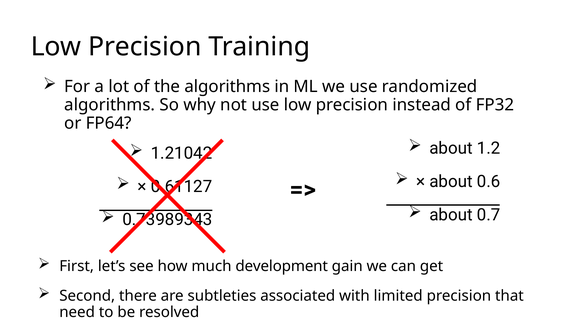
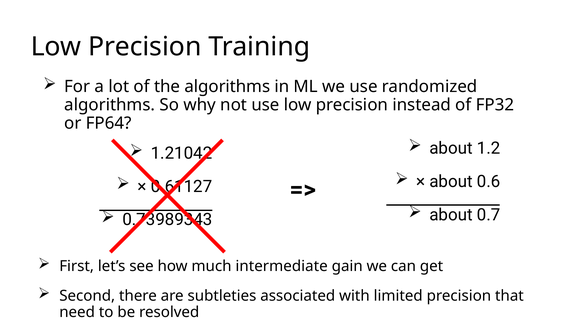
development: development -> intermediate (282, 266)
